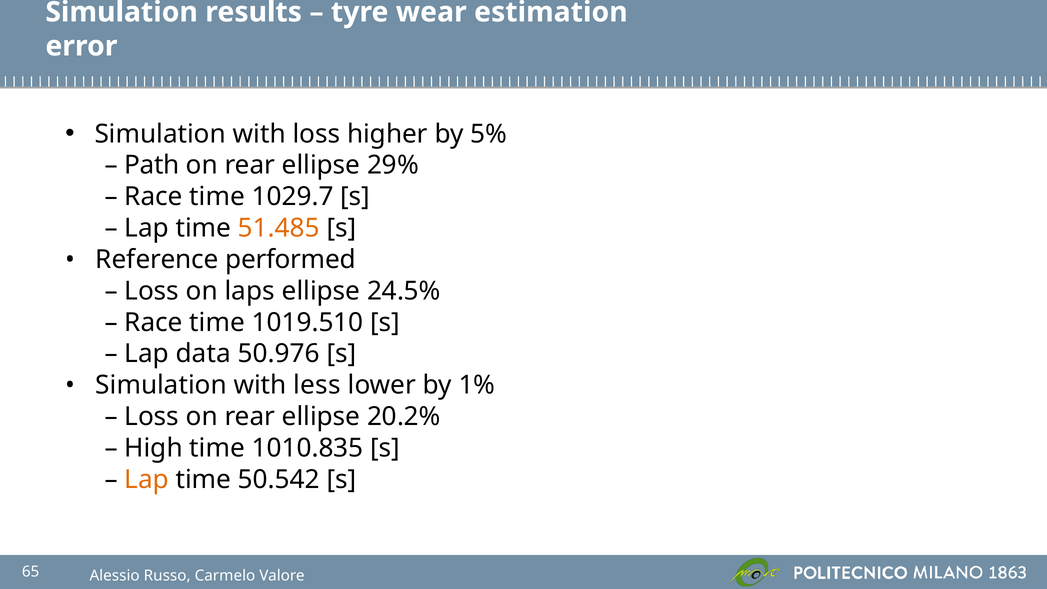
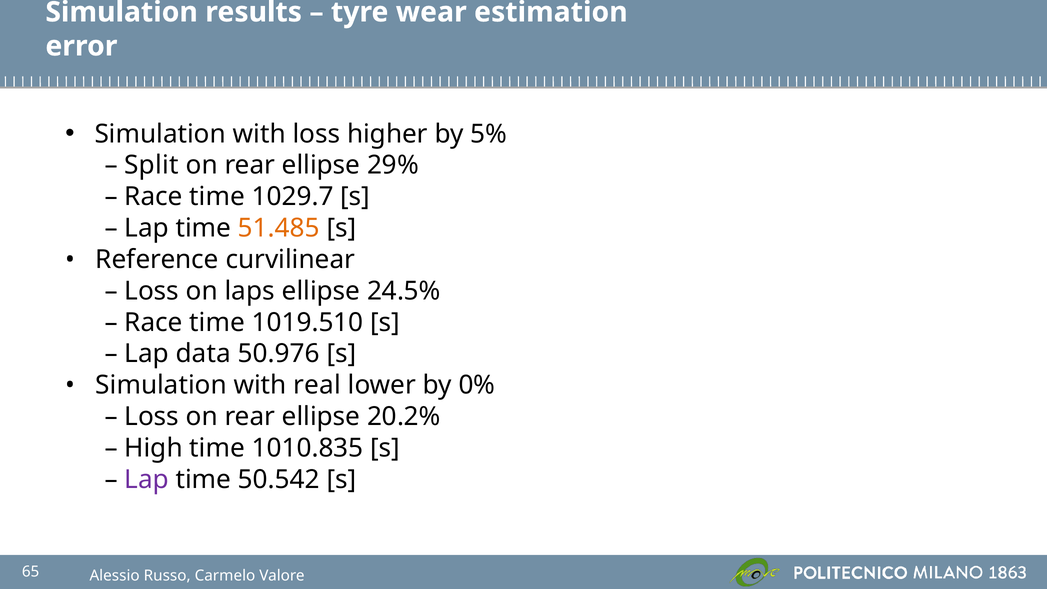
Path: Path -> Split (152, 165)
performed: performed -> curvilinear (290, 260)
less: less -> real (317, 385)
1%: 1% -> 0% (477, 385)
Lap colour: orange -> purple (147, 479)
